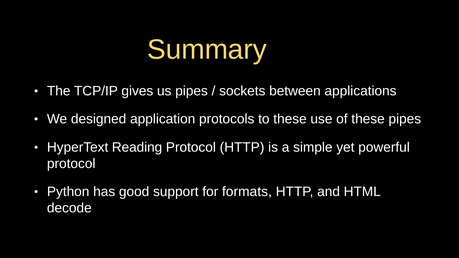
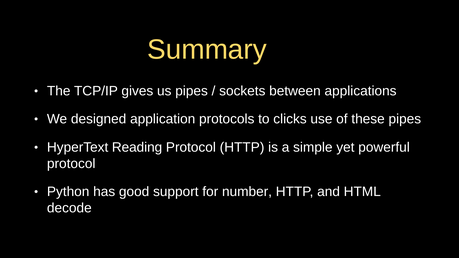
to these: these -> clicks (290, 119)
formats: formats -> number (247, 192)
